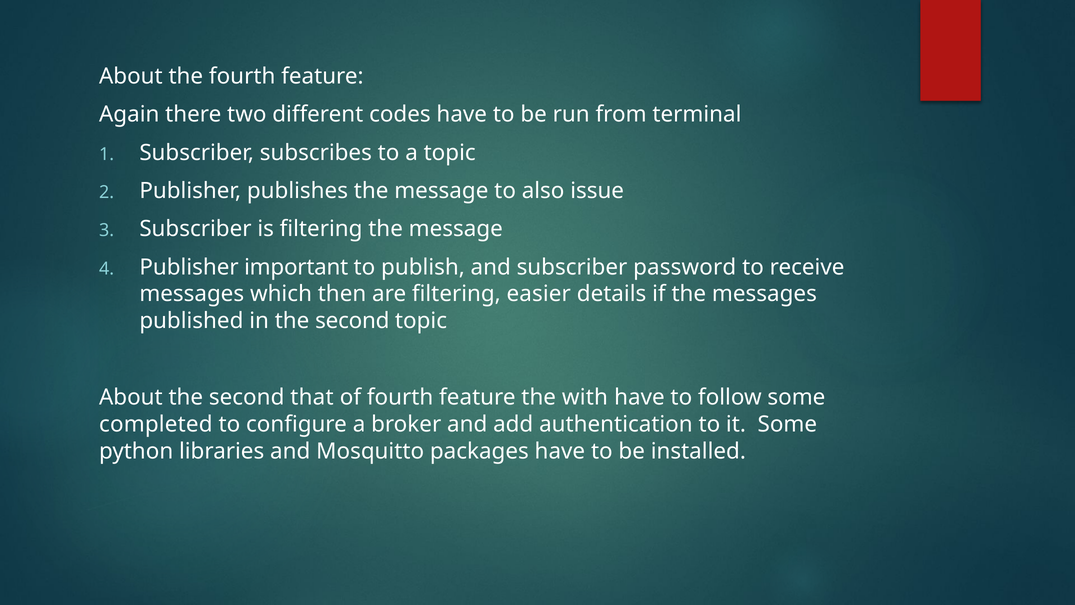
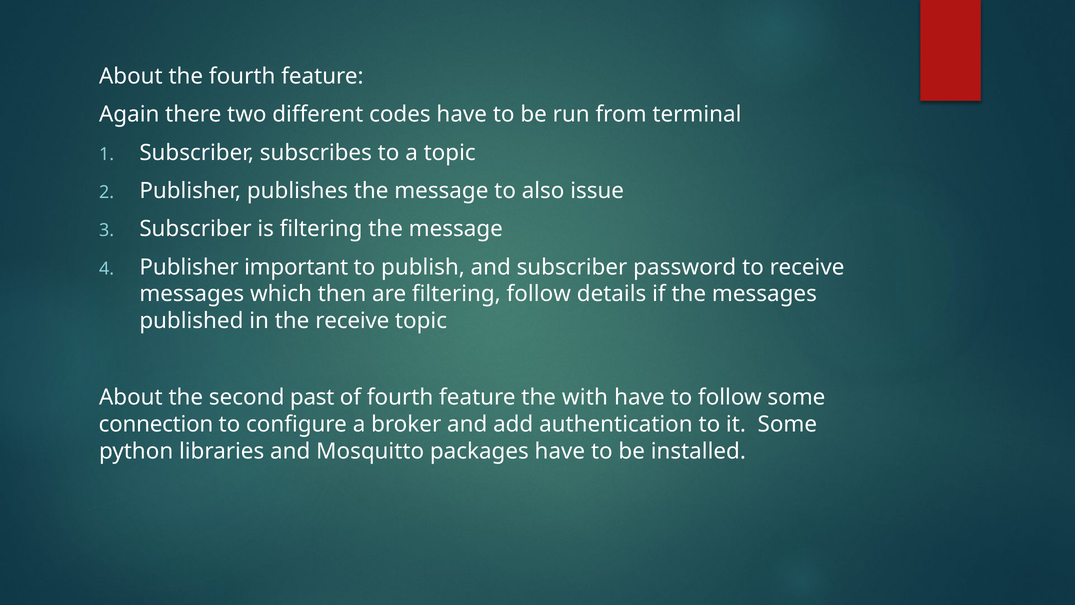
filtering easier: easier -> follow (539, 294)
in the second: second -> receive (352, 321)
that: that -> past (312, 397)
completed: completed -> connection (156, 424)
